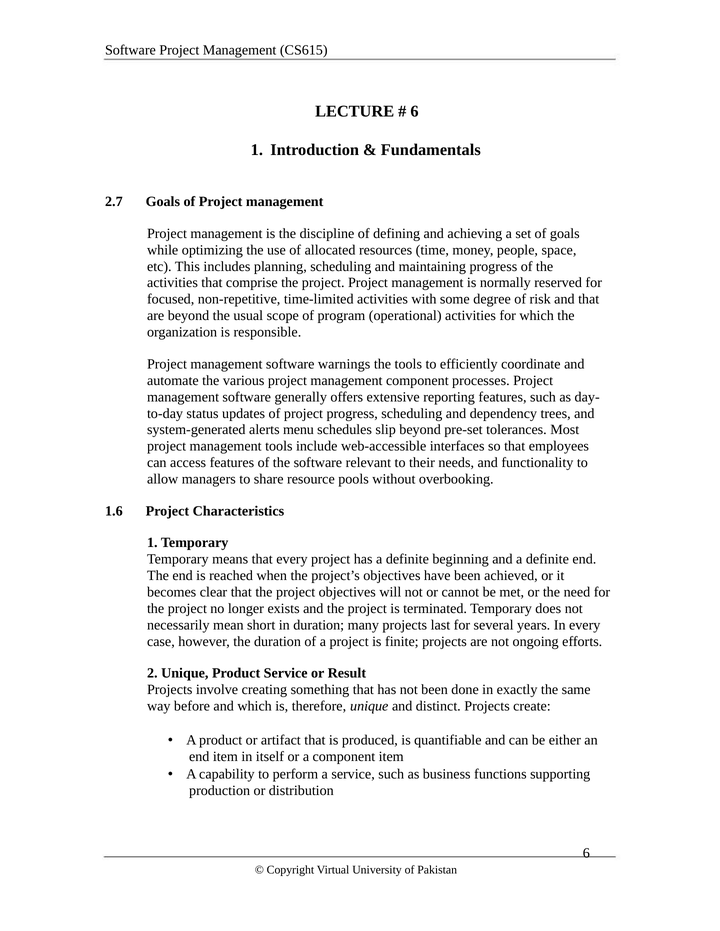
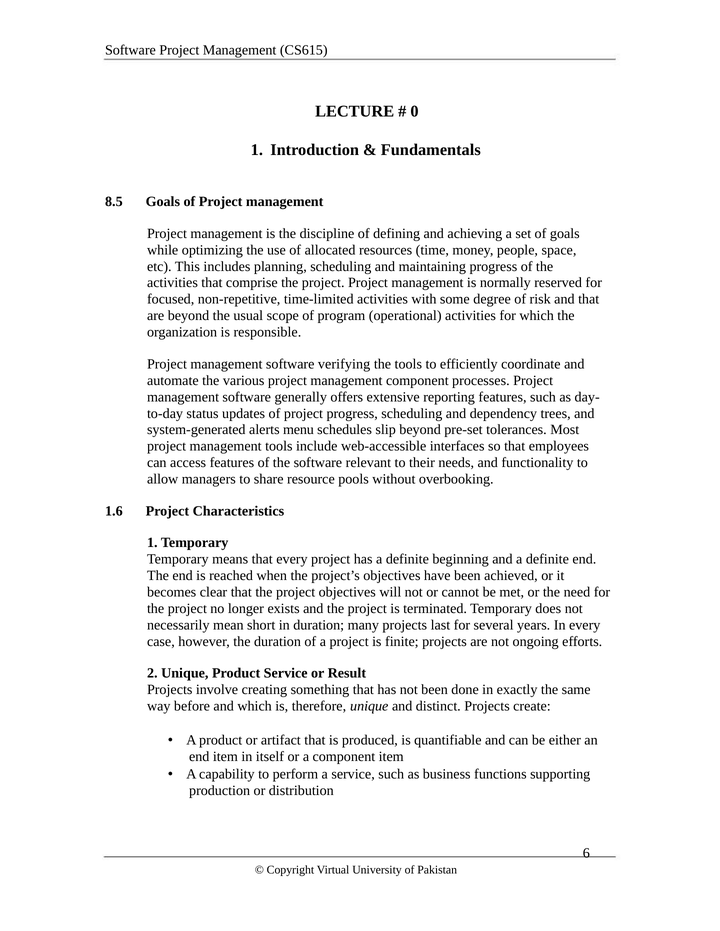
6: 6 -> 0 (415, 111)
2.7: 2.7 -> 8.5 (114, 202)
warnings: warnings -> verifying (344, 364)
